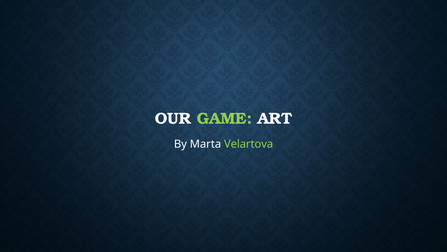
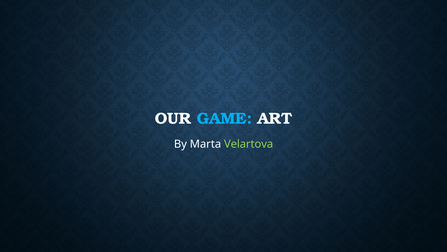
GAME colour: light green -> light blue (224, 118)
